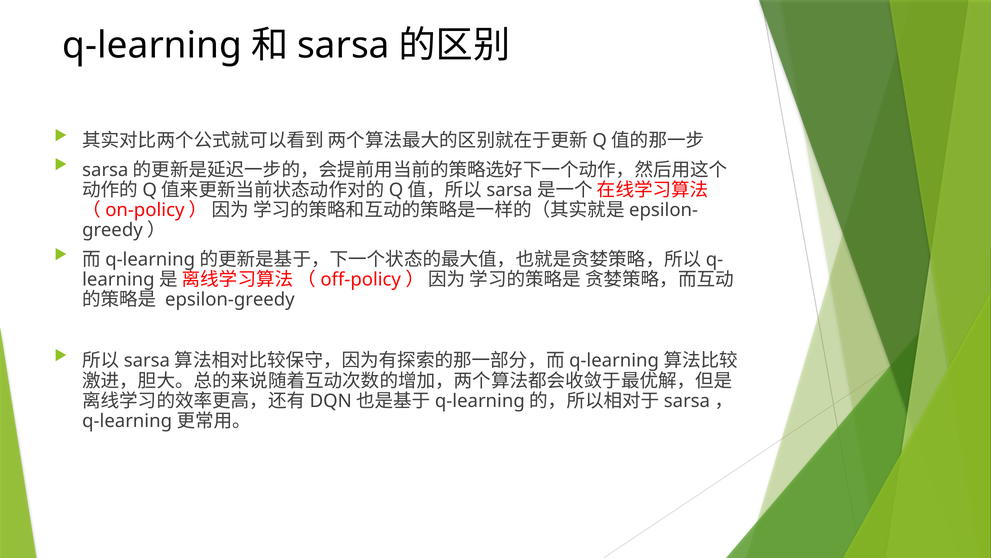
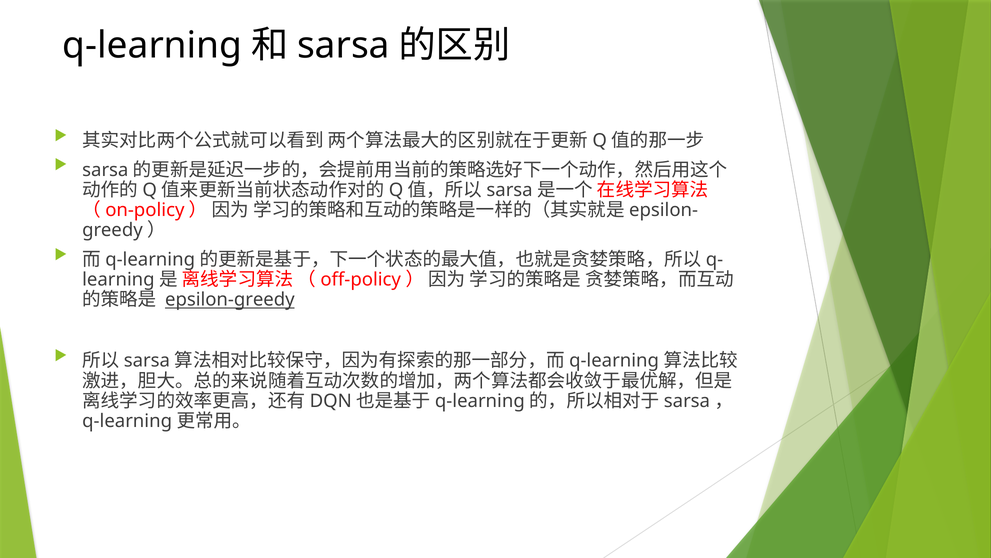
epsilon-greedy underline: none -> present (230, 300)
